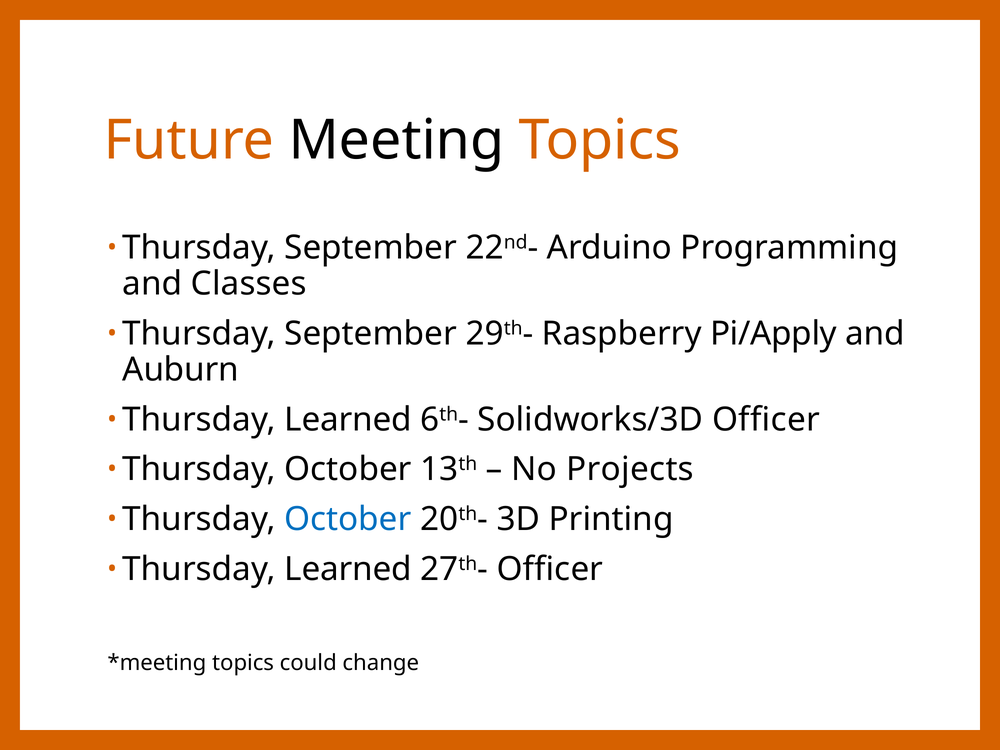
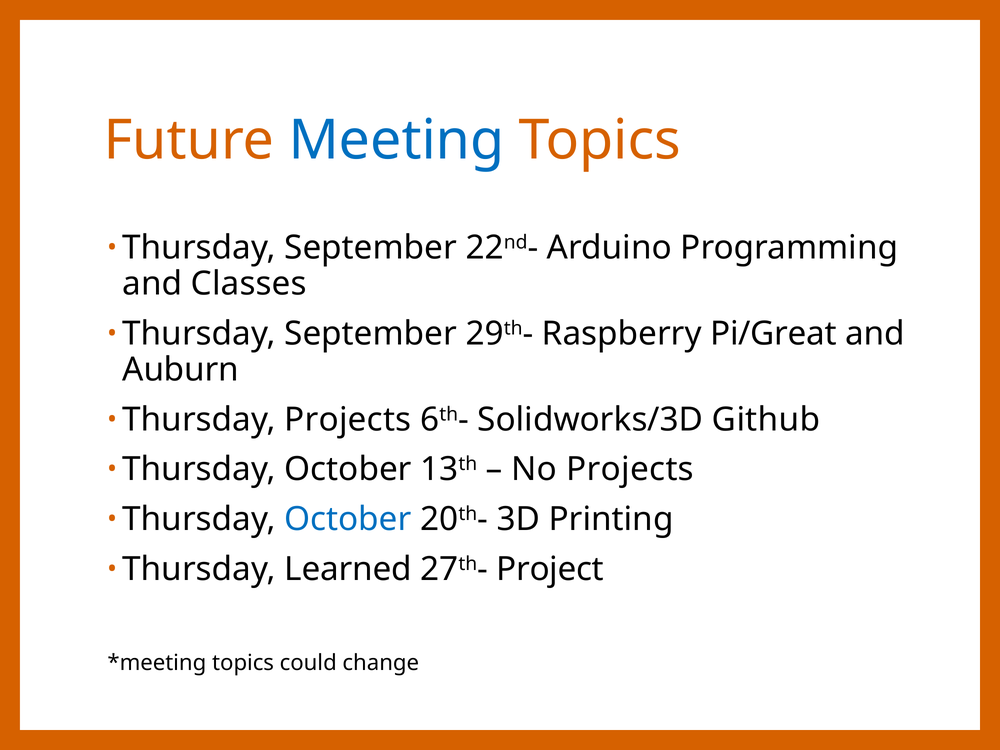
Meeting colour: black -> blue (396, 140)
Pi/Apply: Pi/Apply -> Pi/Great (774, 334)
Learned: Learned -> Projects (348, 420)
Solidworks/3D Officer: Officer -> Github (766, 420)
27th- Officer: Officer -> Project (550, 569)
